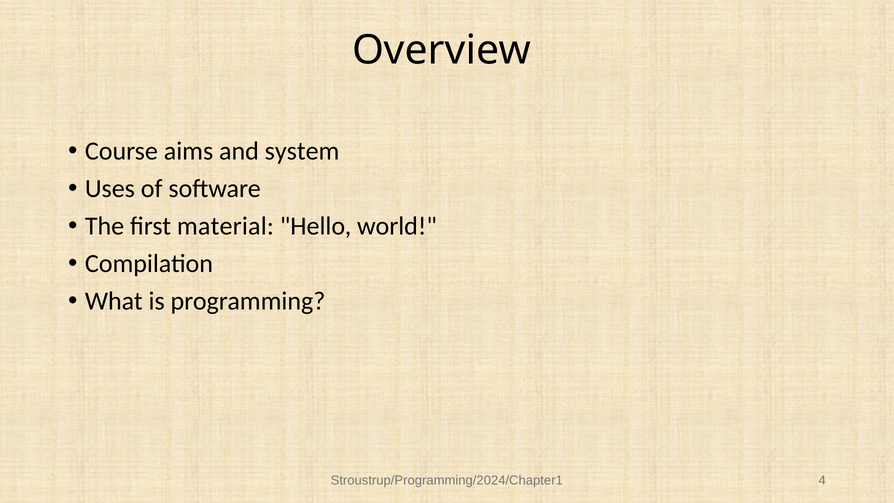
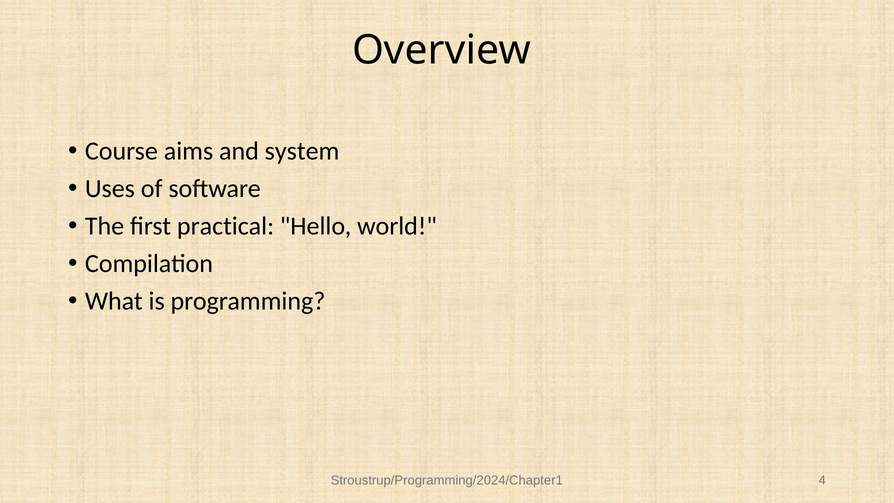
material: material -> practical (226, 226)
